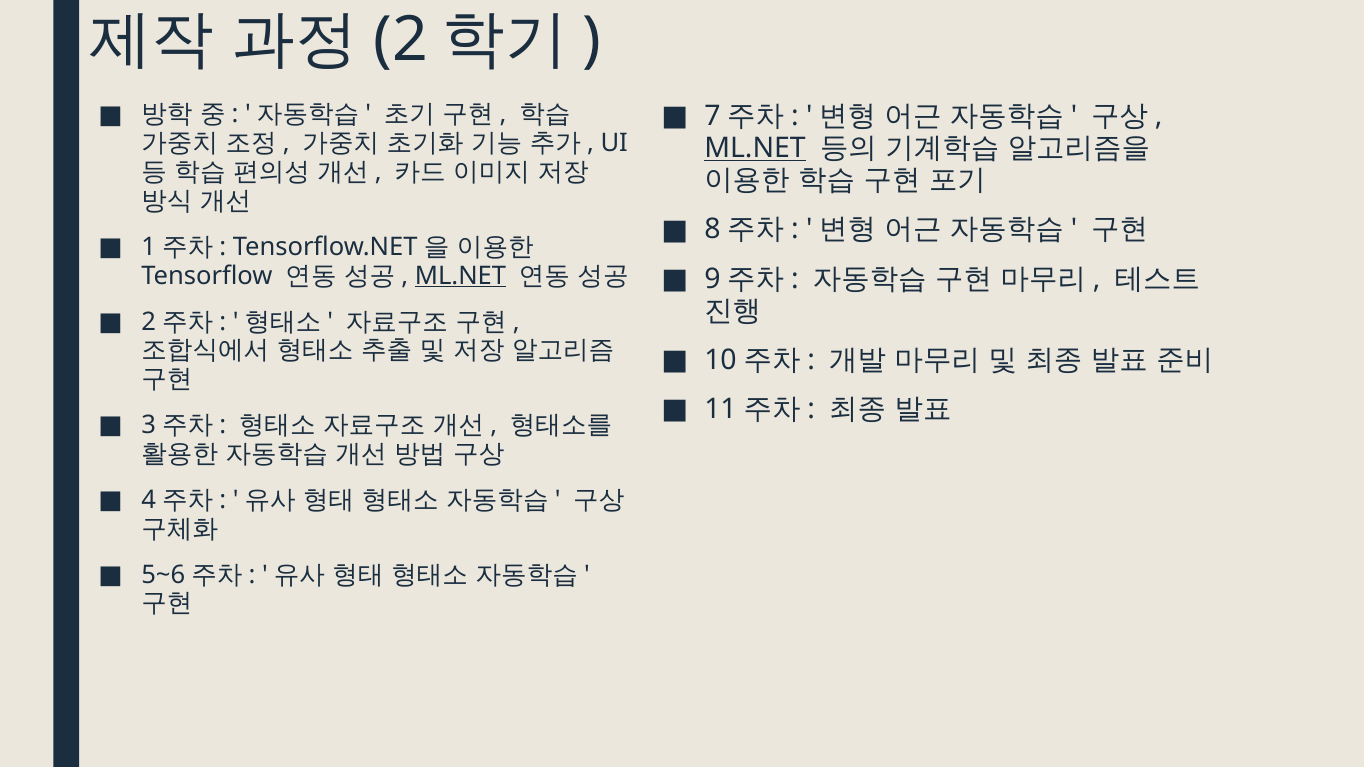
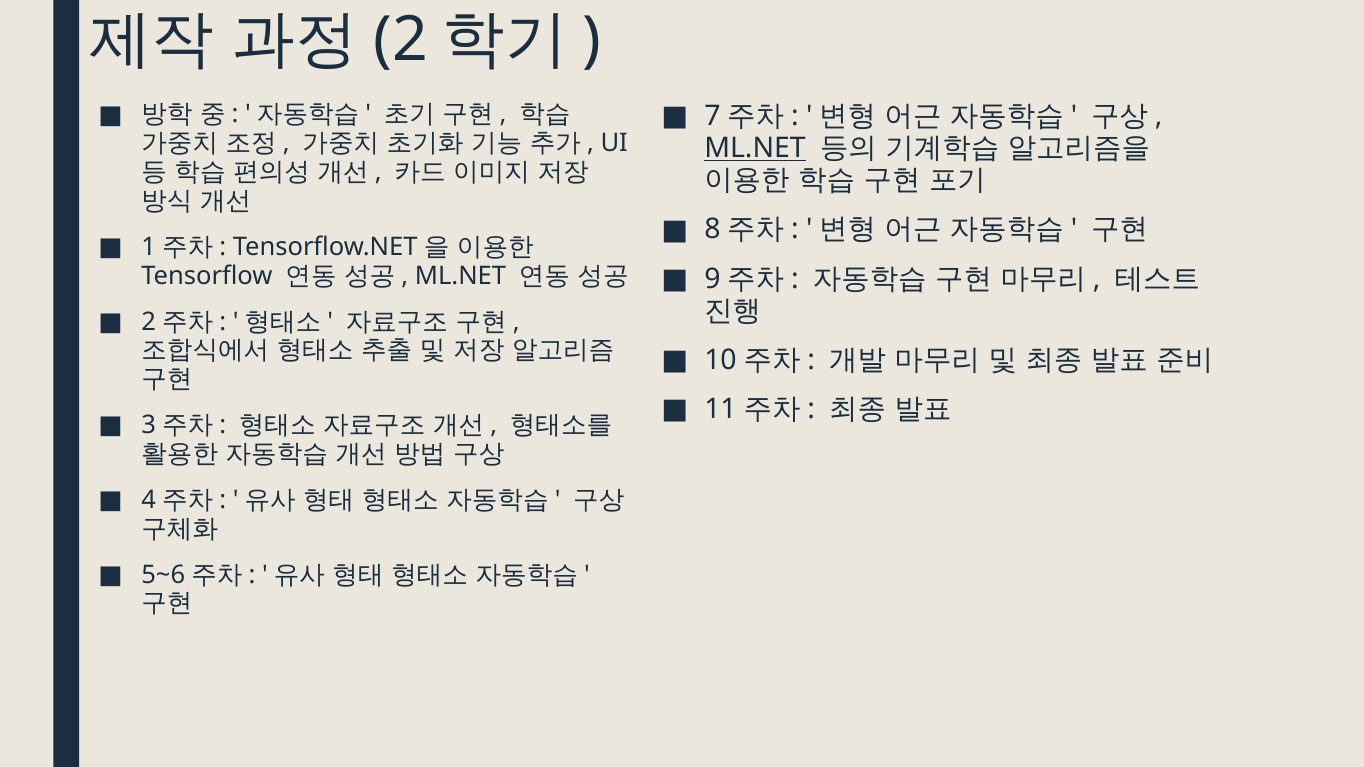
ML.NET underline: present -> none (460, 276)
